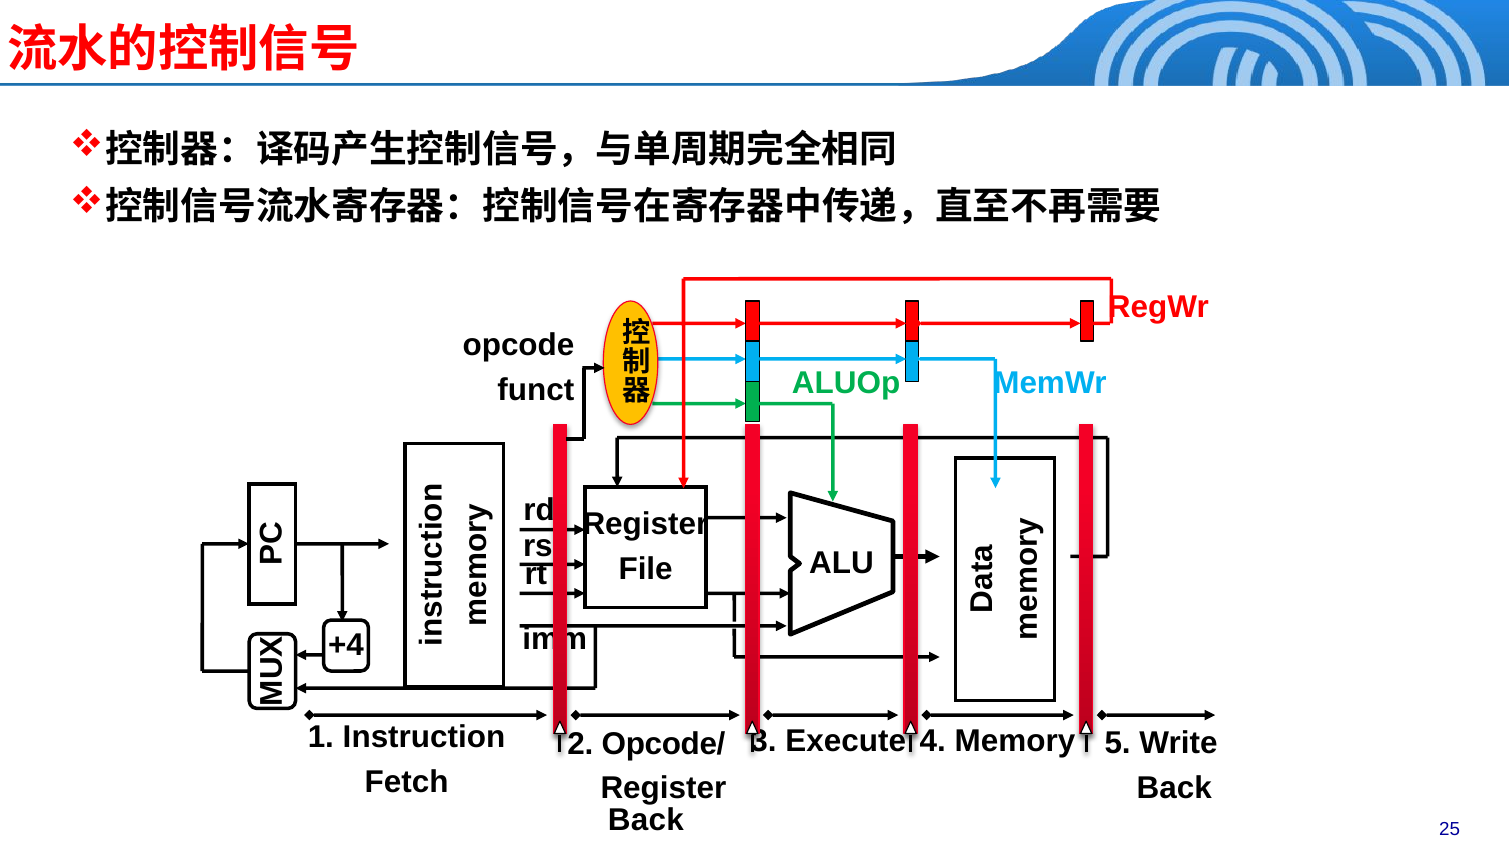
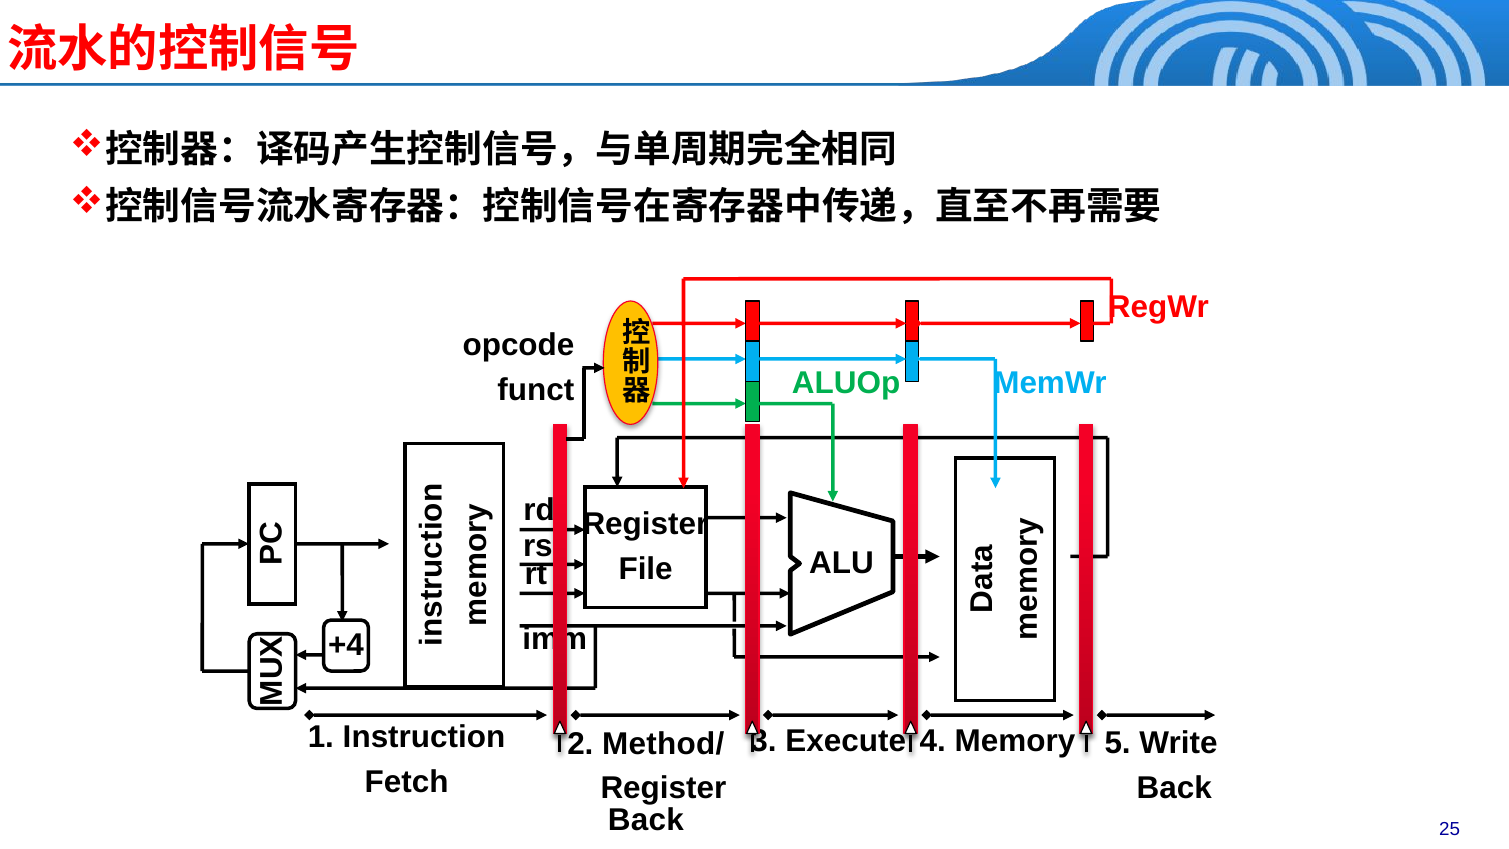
Opcode/: Opcode/ -> Method/ (663, 744)
